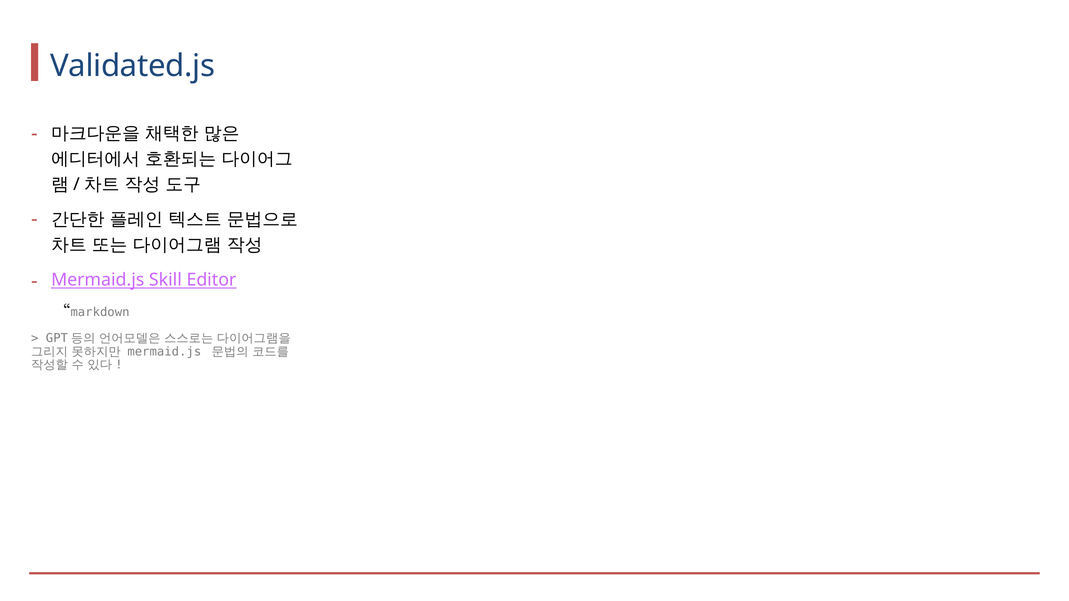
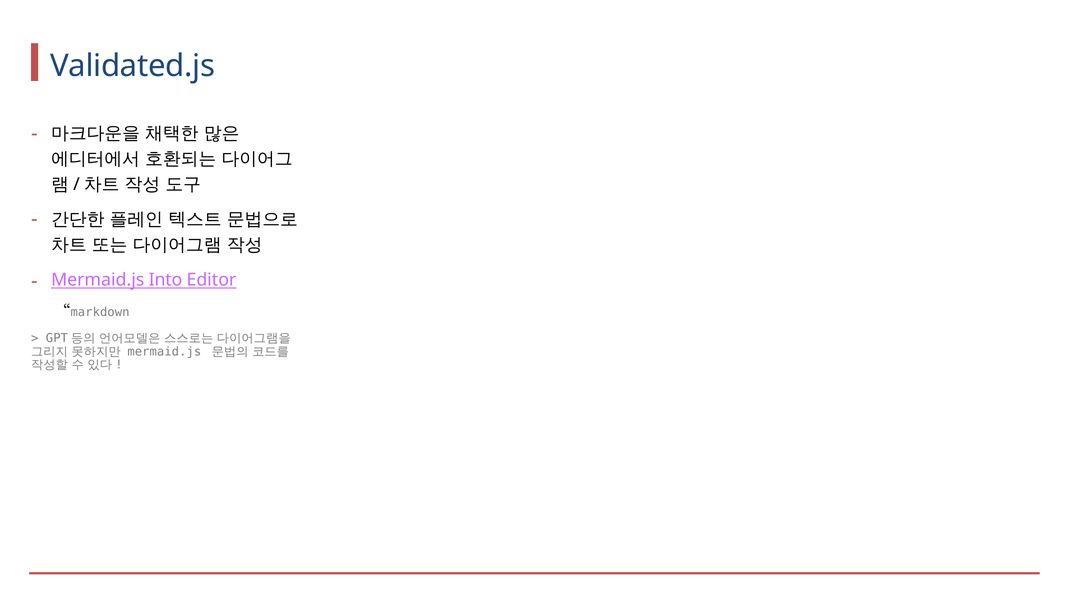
Skill: Skill -> Into (165, 280)
